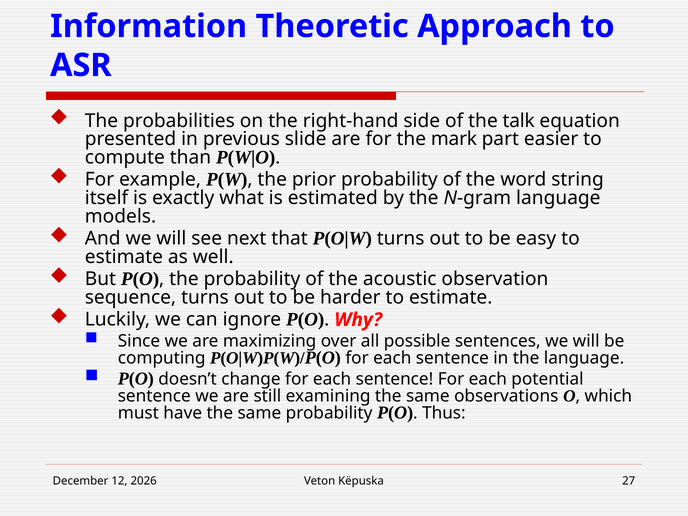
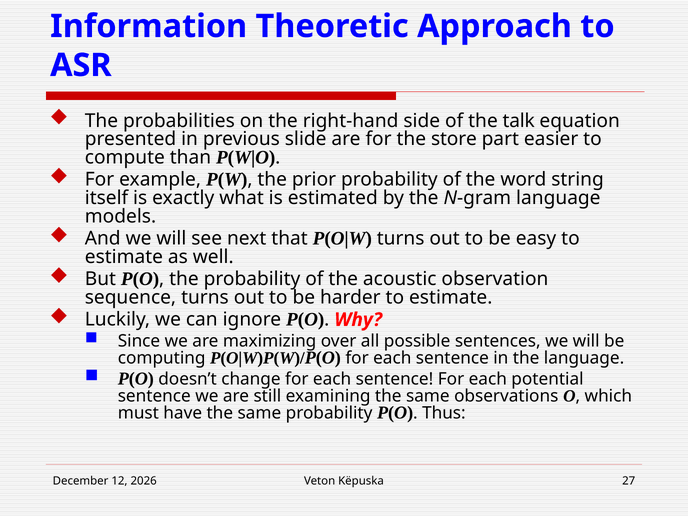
mark: mark -> store (454, 139)
